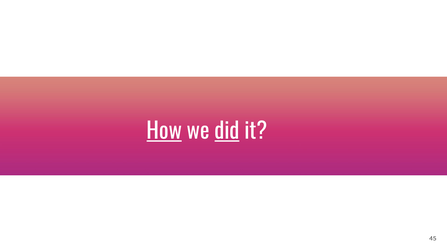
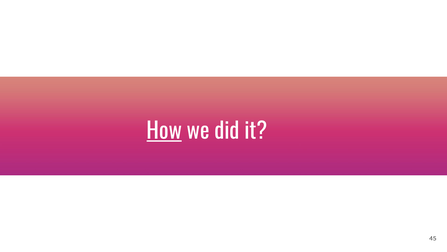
did underline: present -> none (227, 131)
